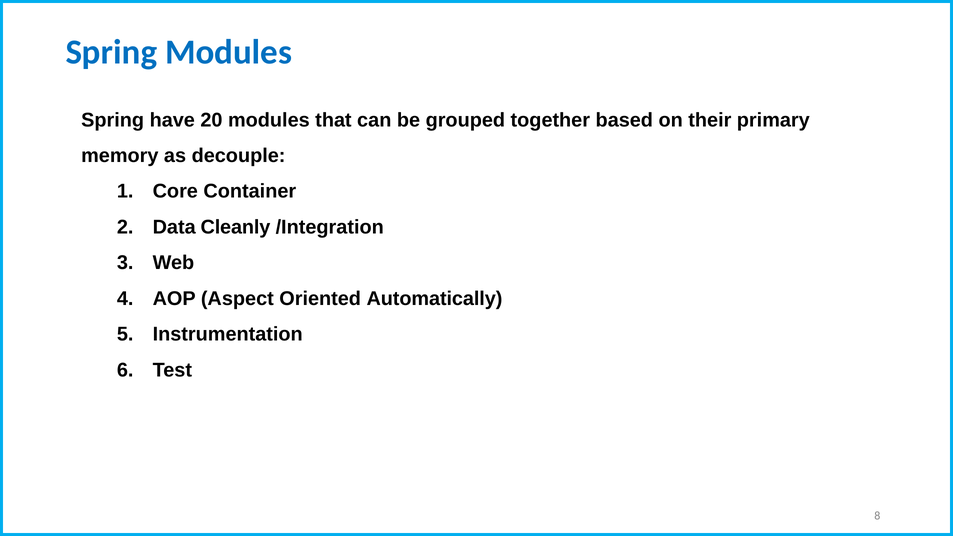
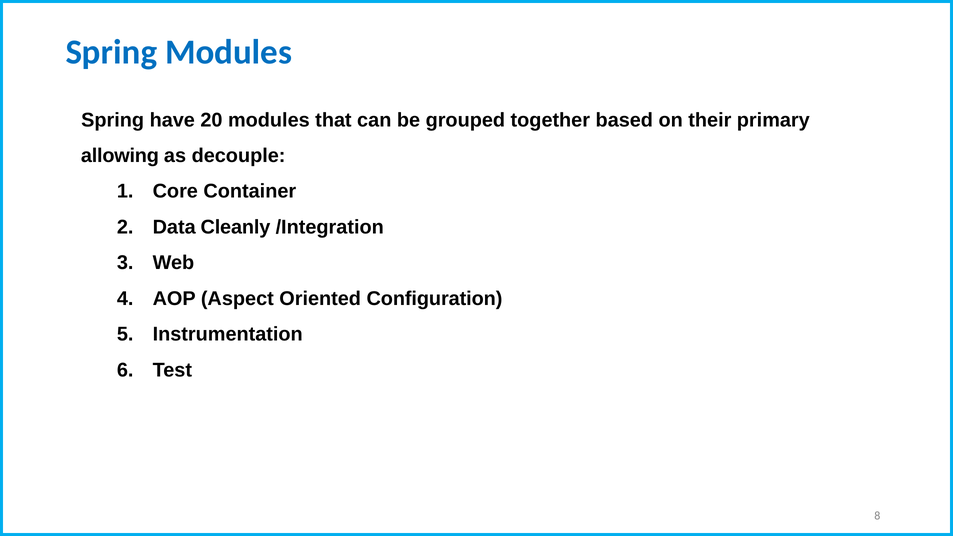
memory: memory -> allowing (120, 156)
Automatically: Automatically -> Configuration (434, 299)
